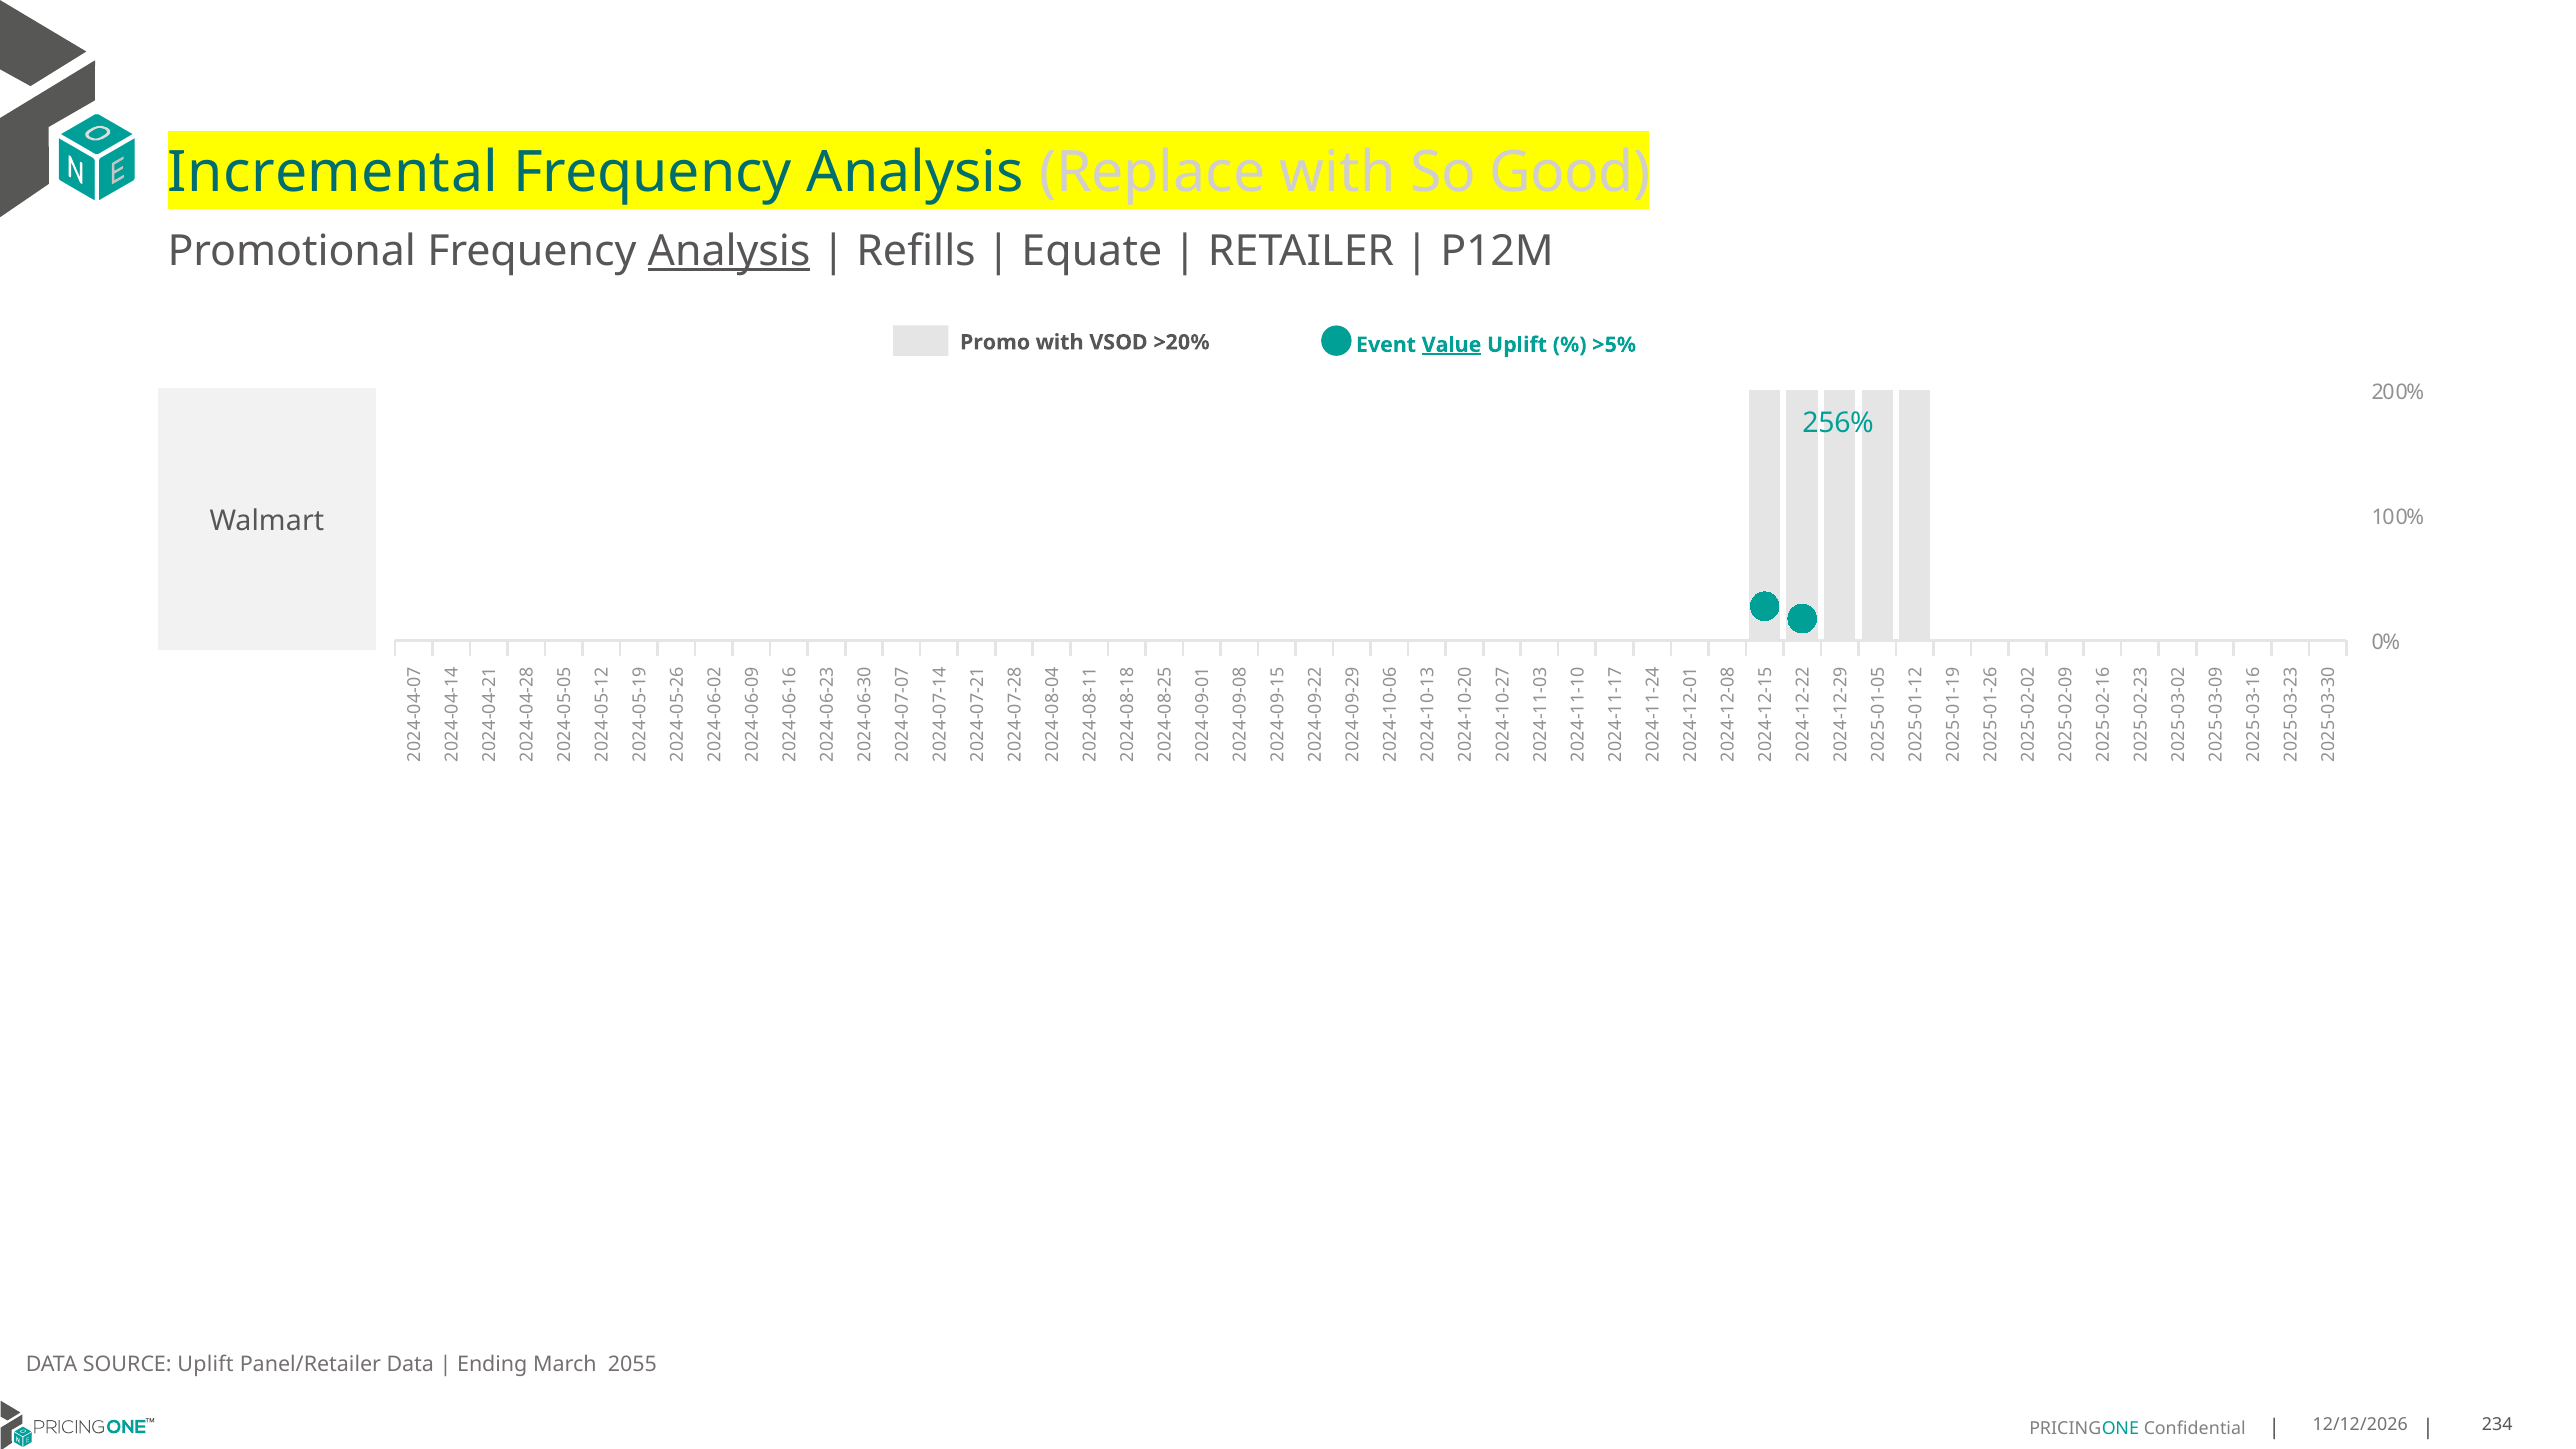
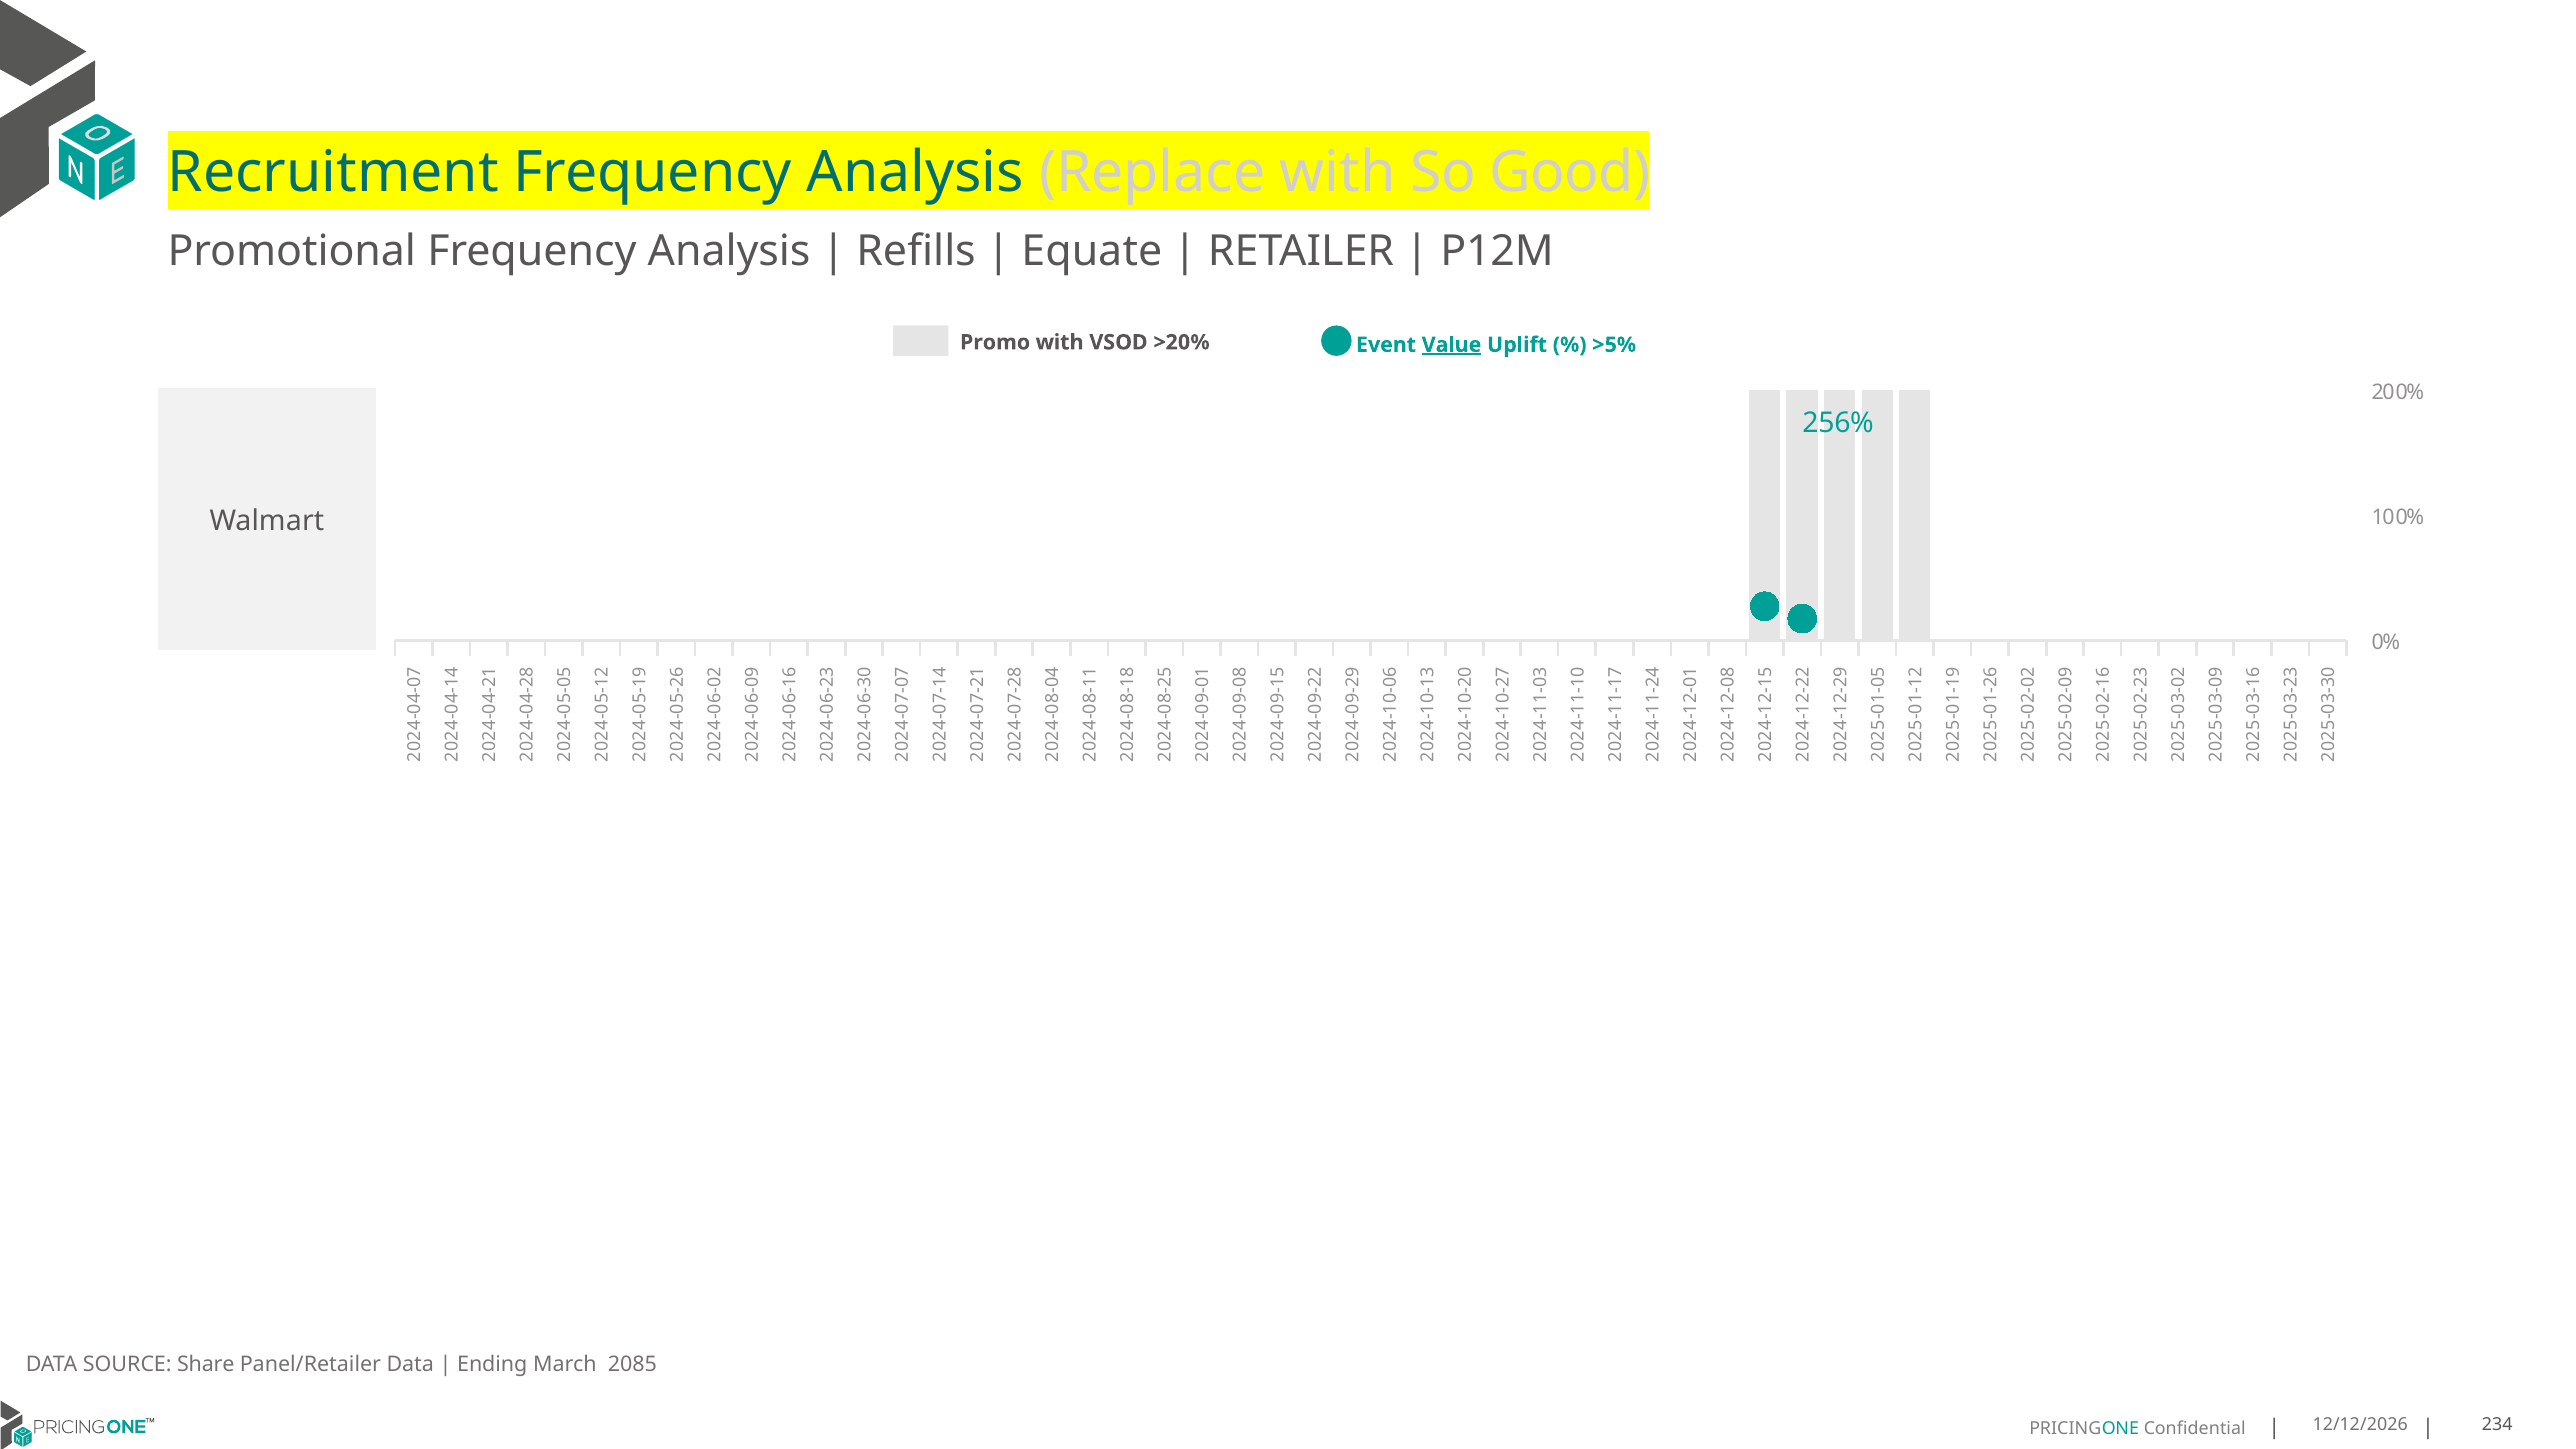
Incremental: Incremental -> Recruitment (333, 173)
Analysis underline: present -> none (729, 251)
SOURCE Uplift: Uplift -> Share (206, 1365)
2055: 2055 -> 2085 (632, 1365)
